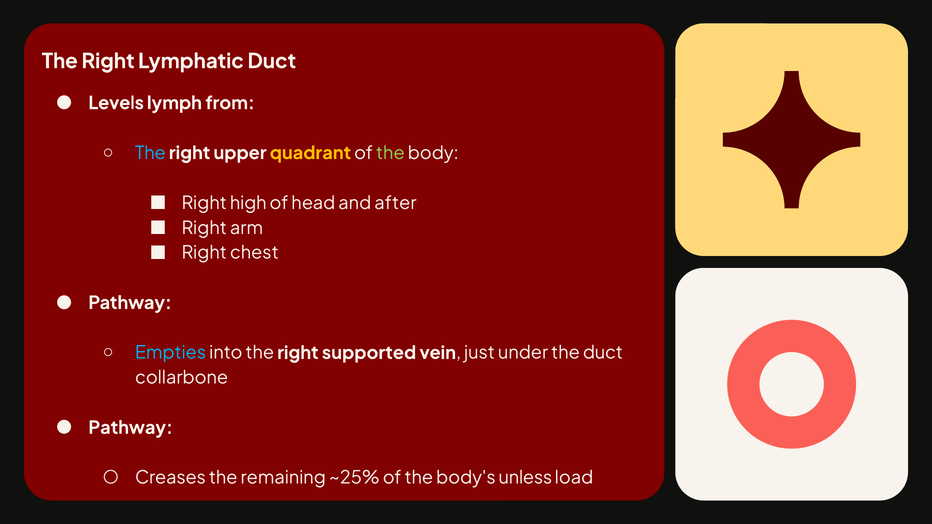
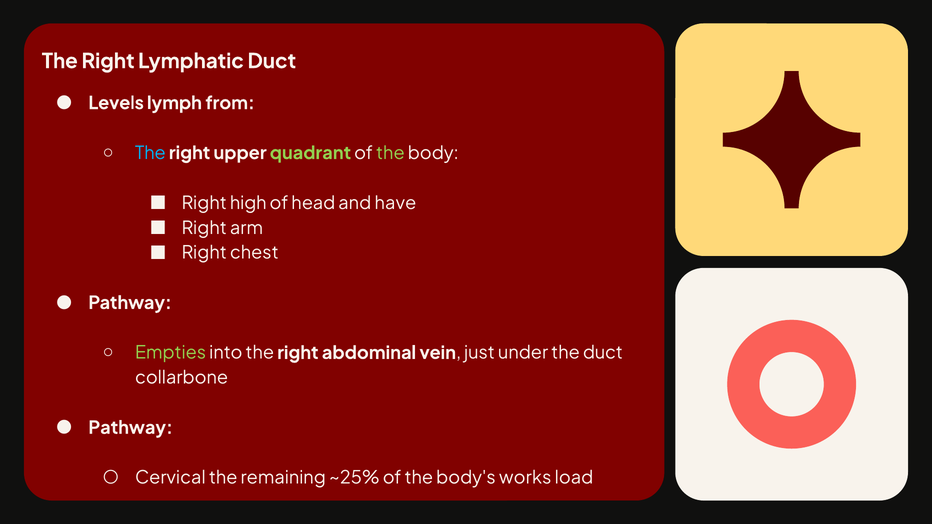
quadrant colour: yellow -> light green (310, 153)
after: after -> have (395, 203)
Empties colour: light blue -> light green (171, 353)
supported: supported -> abdominal (369, 353)
Creases: Creases -> Cervical (170, 478)
unless: unless -> works (525, 478)
